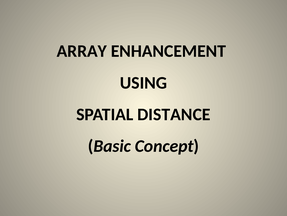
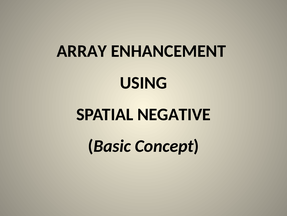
DISTANCE: DISTANCE -> NEGATIVE (174, 114)
